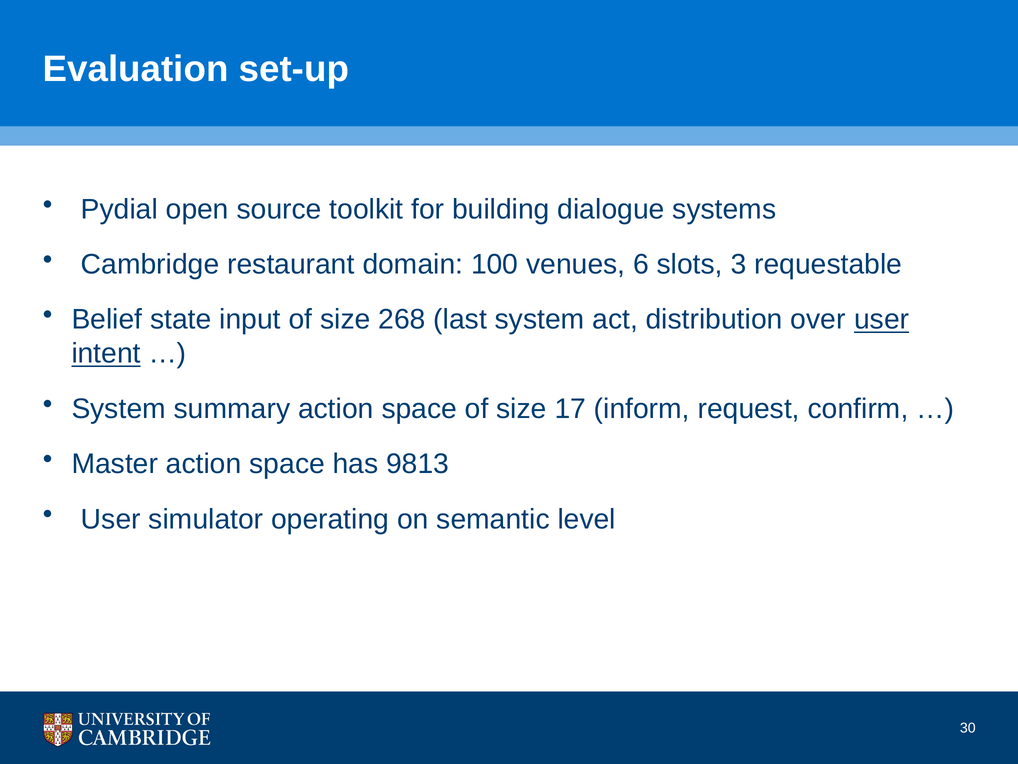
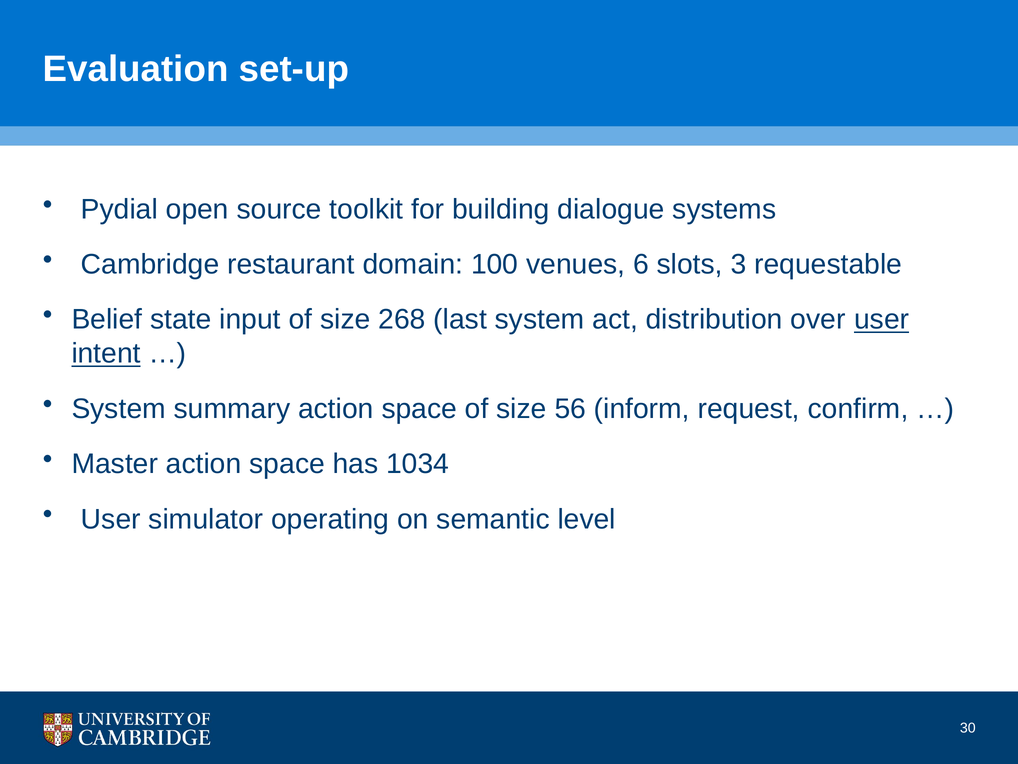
17: 17 -> 56 (570, 409)
9813: 9813 -> 1034 (418, 464)
